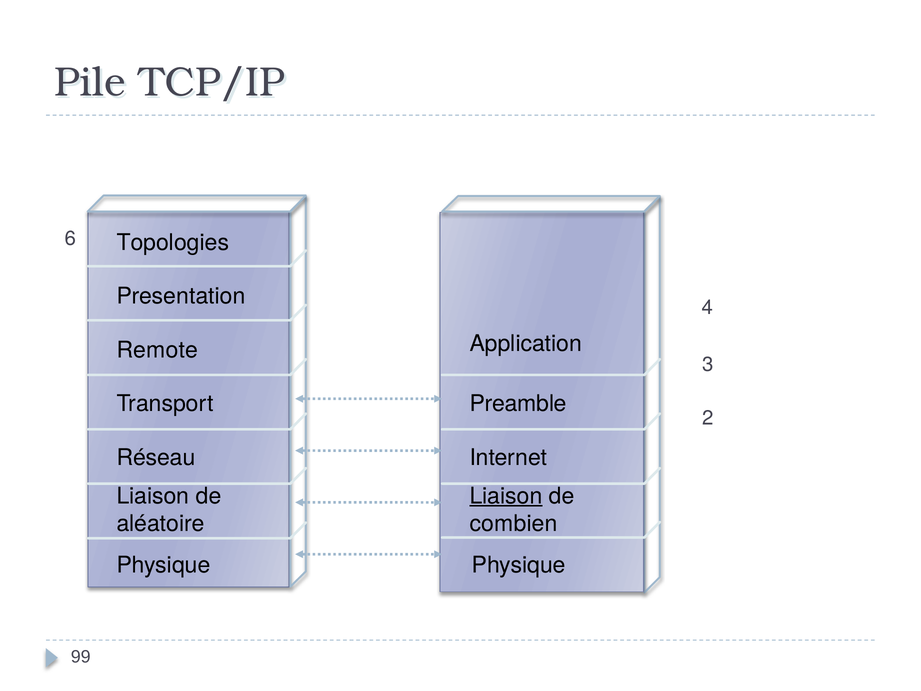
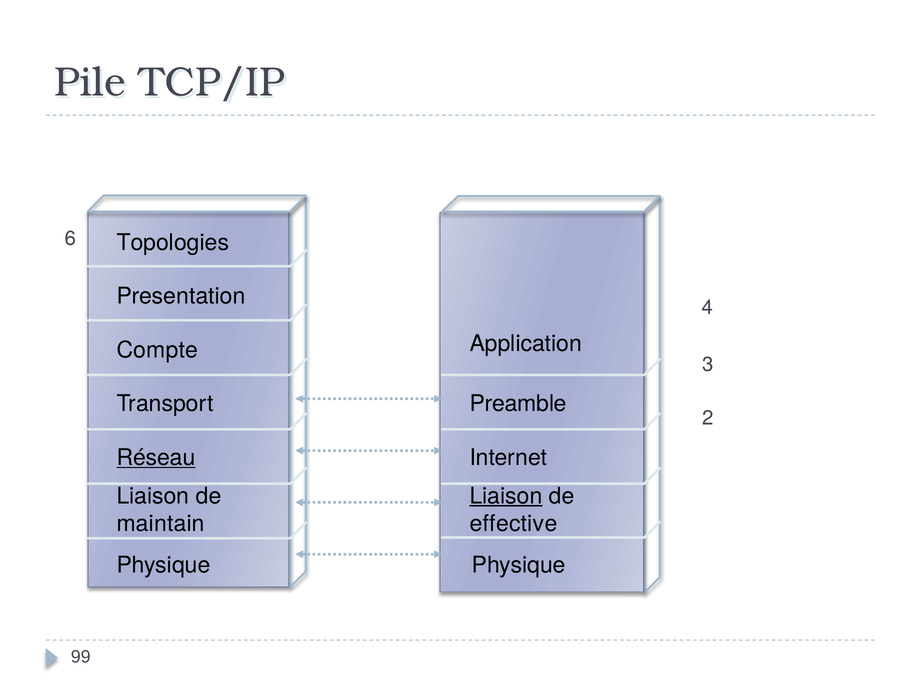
Remote: Remote -> Compte (157, 350)
Réseau underline: none -> present (156, 457)
aléatoire: aléatoire -> maintain (161, 523)
combien: combien -> effective (514, 523)
